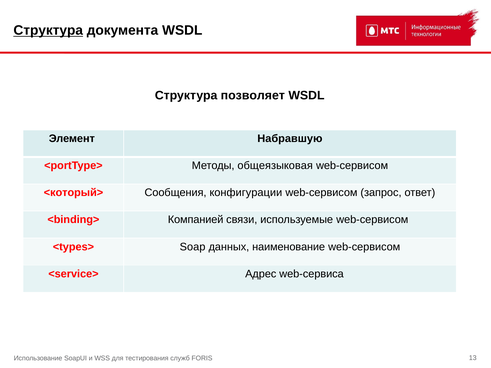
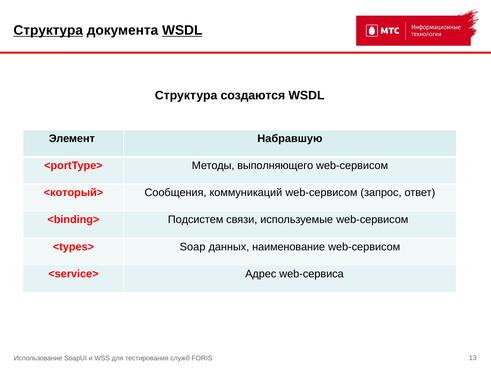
WSDL underline: none -> present (182, 30)
позволяет: позволяет -> создаются (253, 96)
общеязыковая: общеязыковая -> выполняющего (275, 166)
конфигурации: конфигурации -> коммуникаций (246, 193)
Компанией: Компанией -> Подсистем (196, 220)
